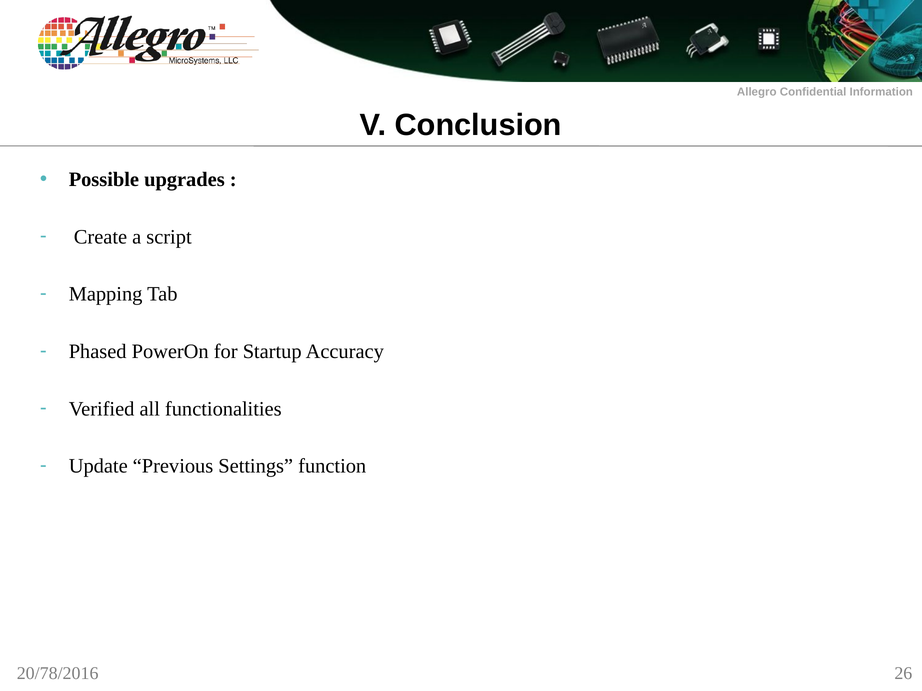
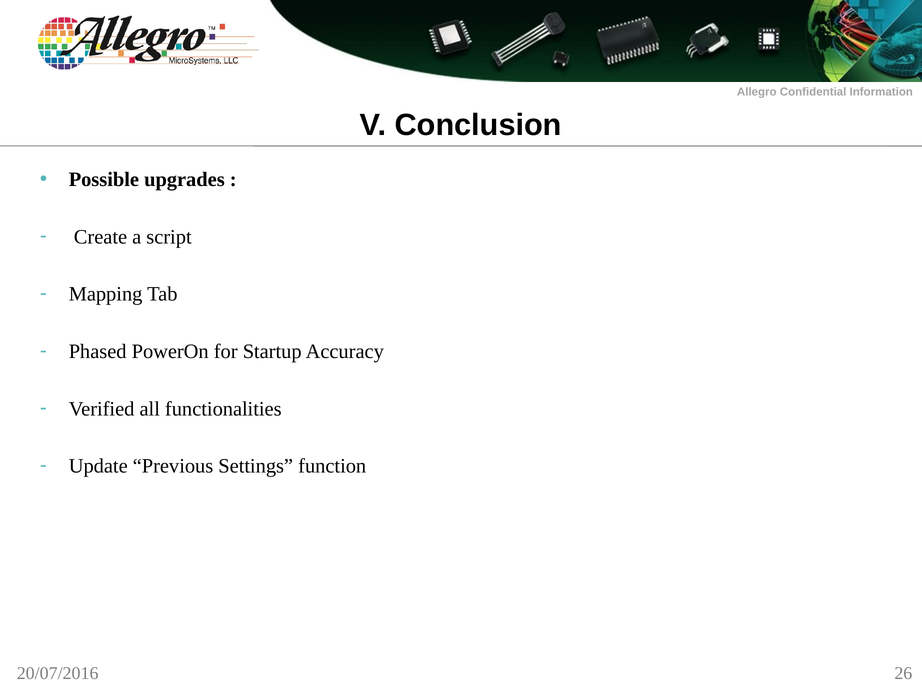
20/78/2016: 20/78/2016 -> 20/07/2016 (58, 674)
